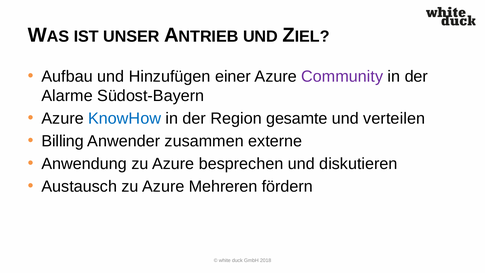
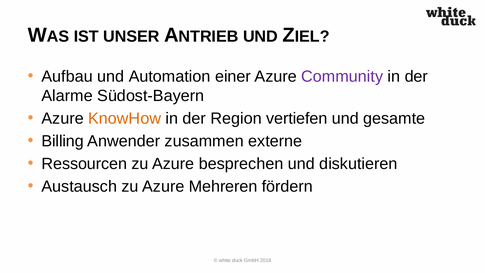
Hinzufügen: Hinzufügen -> Automation (170, 76)
KnowHow colour: blue -> orange (125, 118)
gesamte: gesamte -> vertiefen (297, 118)
verteilen: verteilen -> gesamte (394, 118)
Anwendung: Anwendung -> Ressourcen (84, 164)
